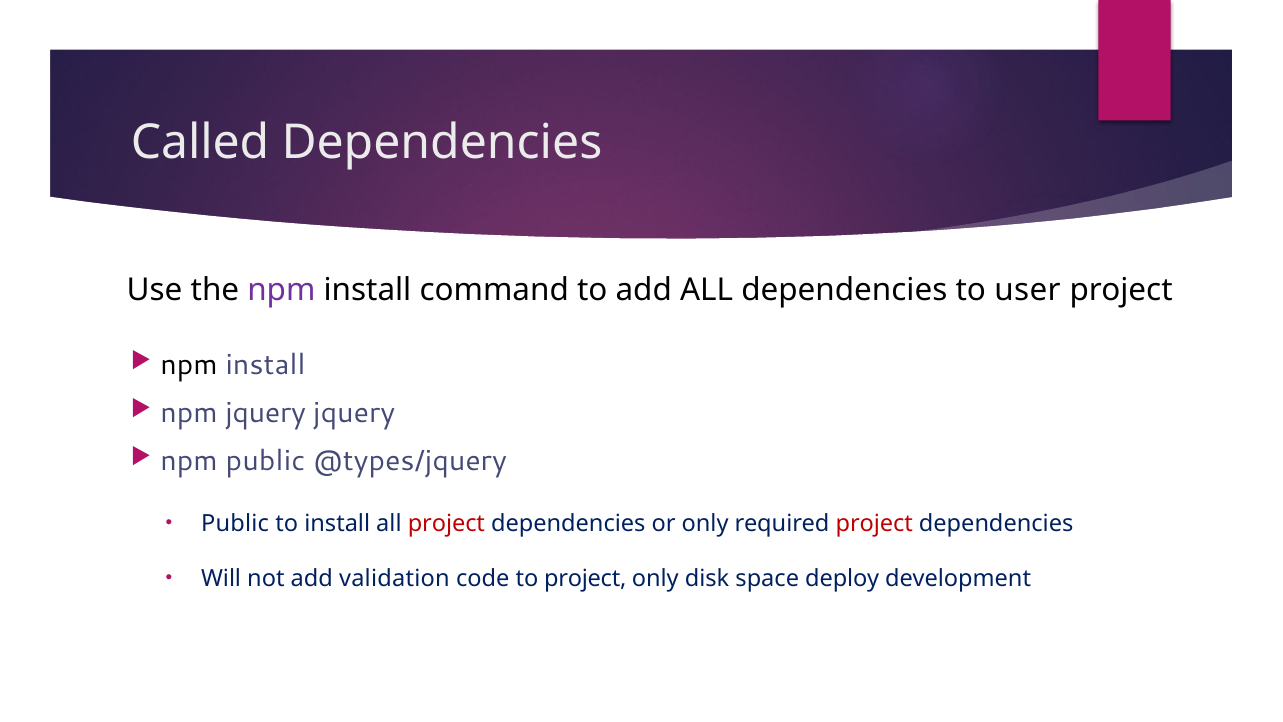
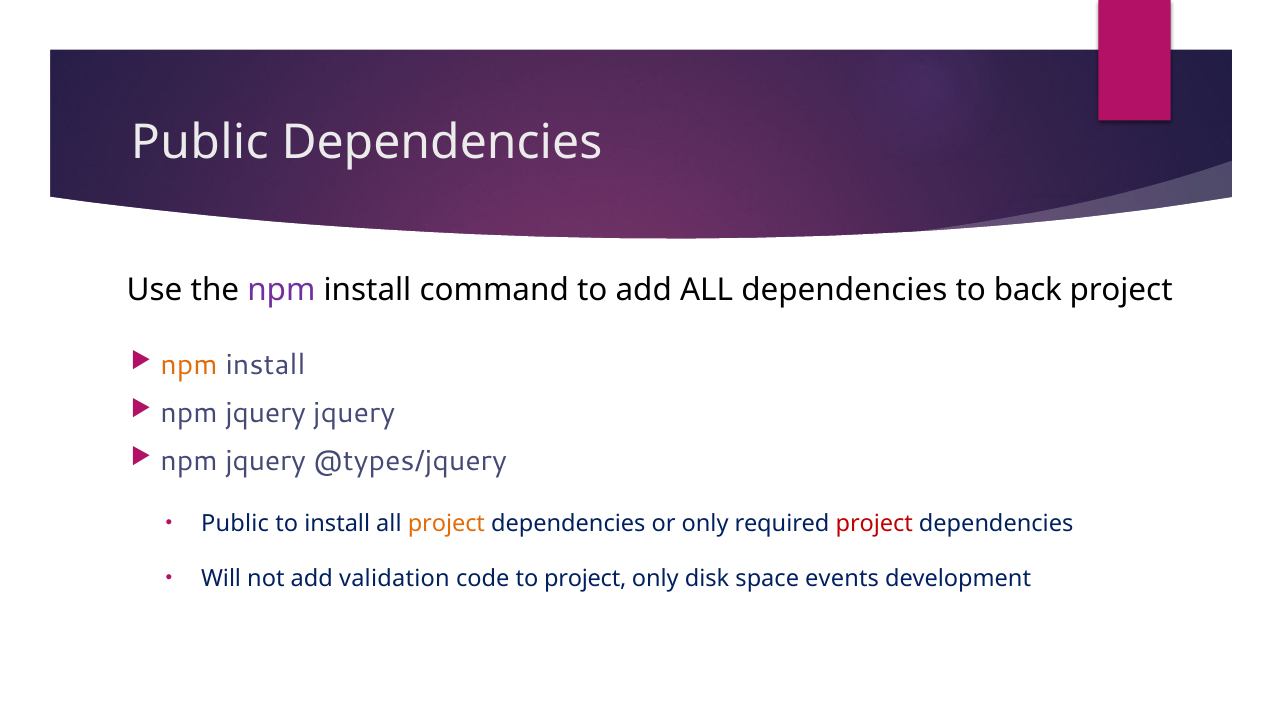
Called: Called -> Public (200, 143)
user: user -> back (1028, 290)
npm colour: black -> orange (189, 365)
public: public -> jquery (266, 460)
project colour: red -> orange (446, 523)
deploy: deploy -> events (842, 579)
